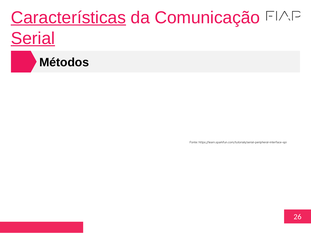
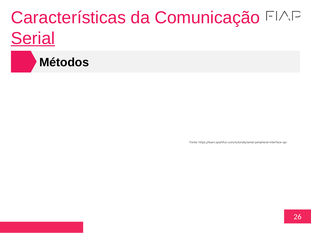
Características underline: present -> none (68, 18)
